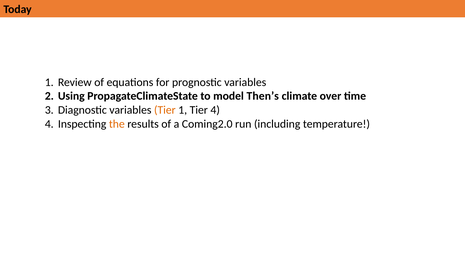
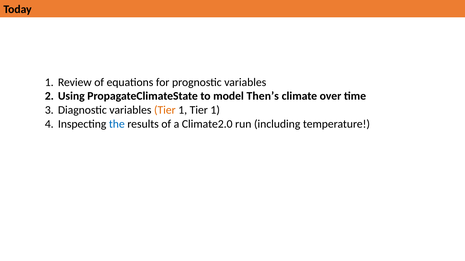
1 Tier 4: 4 -> 1 (215, 110)
the colour: orange -> blue (117, 124)
Coming2.0: Coming2.0 -> Climate2.0 (207, 124)
